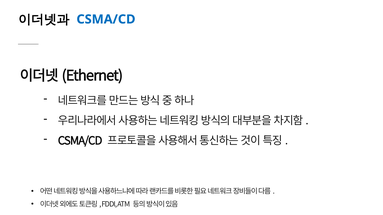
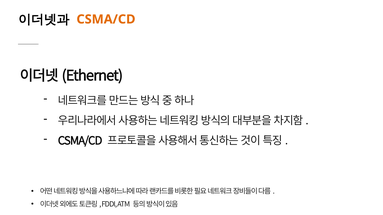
CSMA/CD colour: blue -> orange (106, 19)
